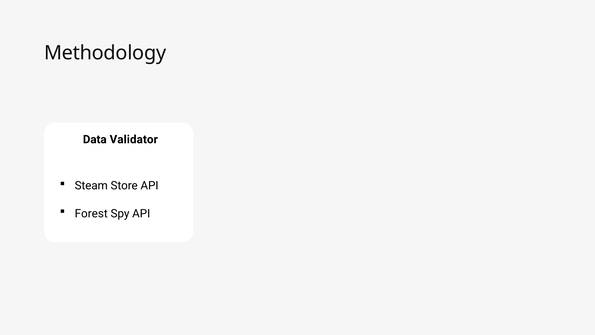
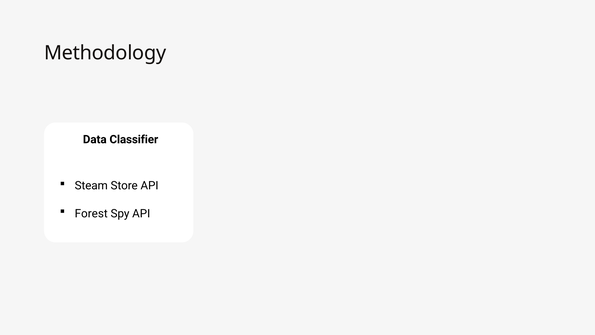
Validator: Validator -> Classifier (134, 139)
